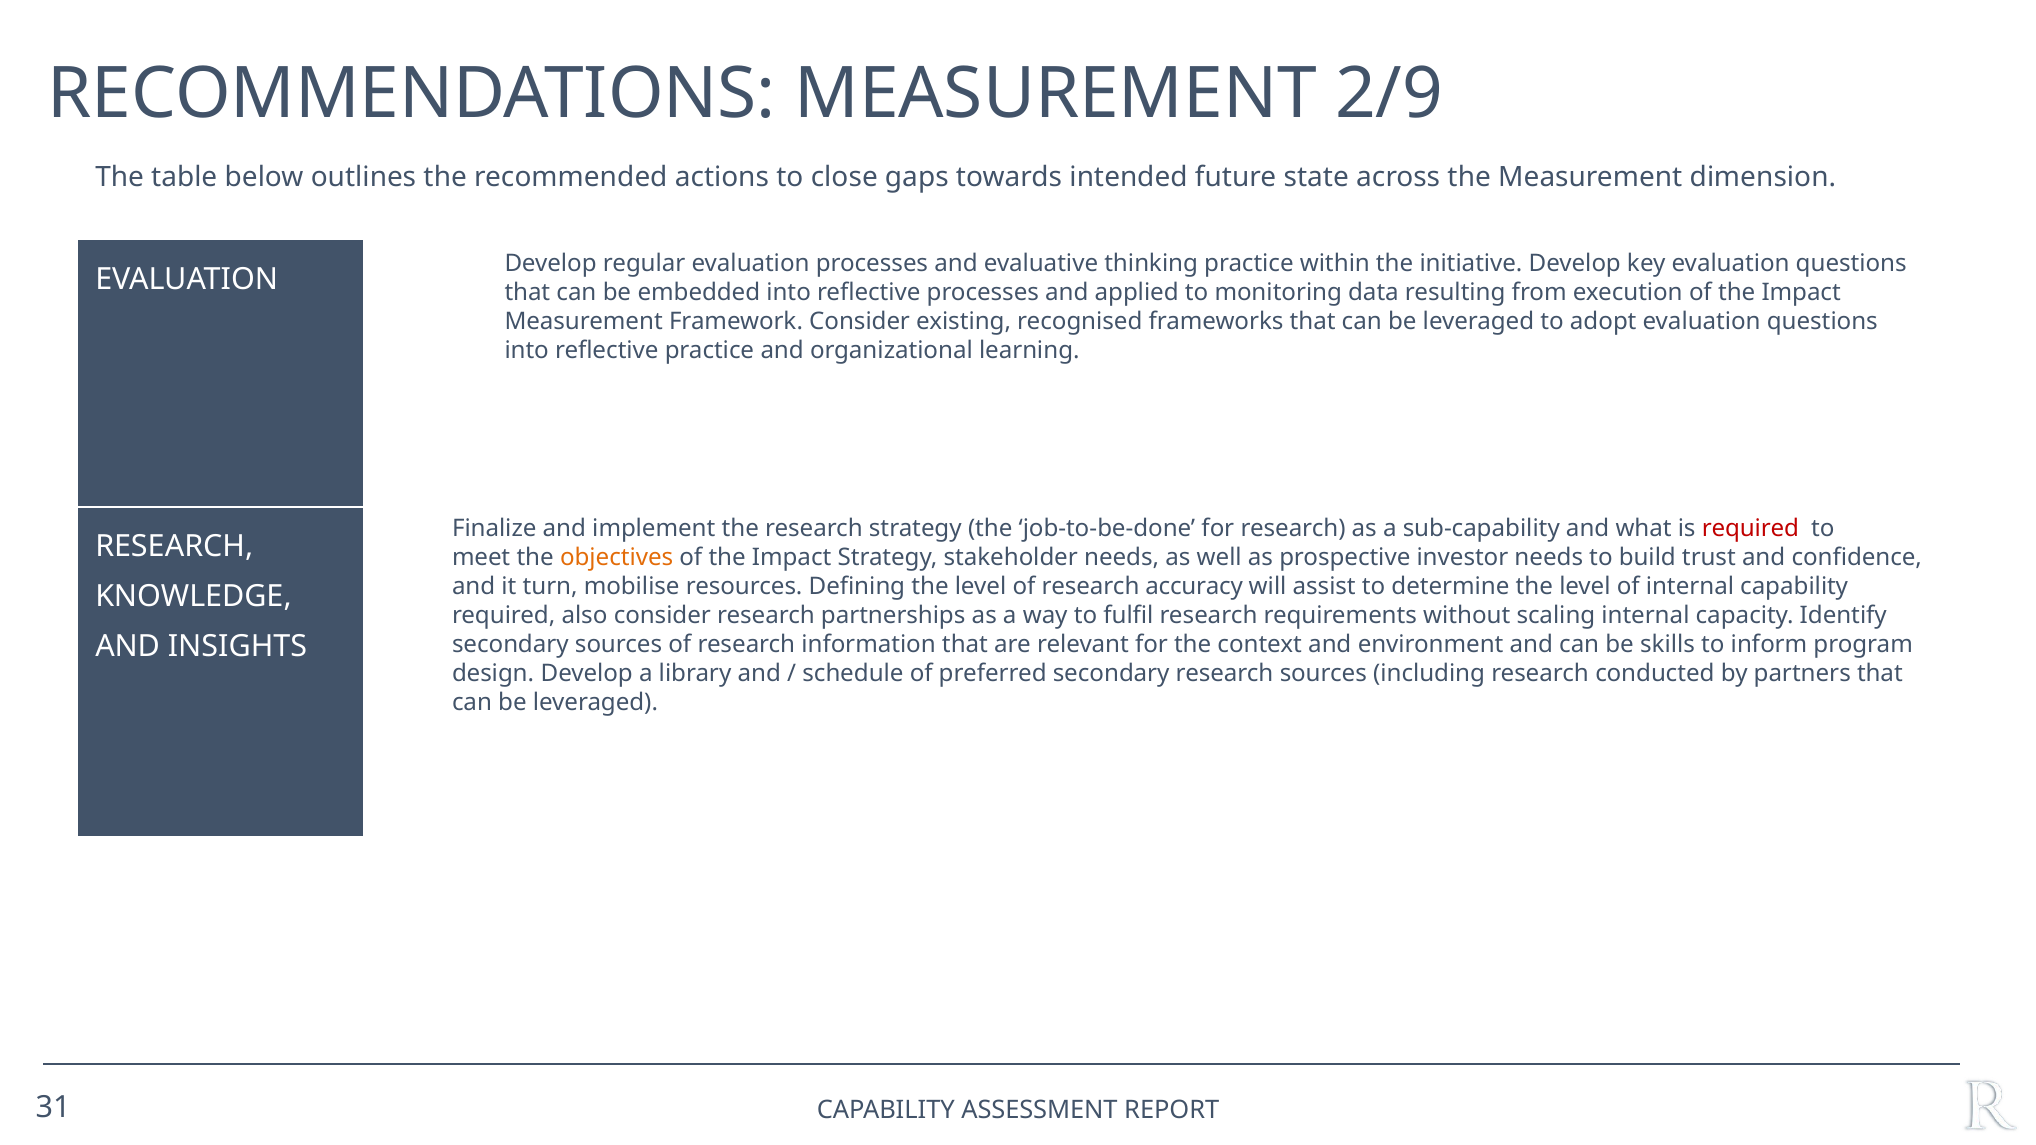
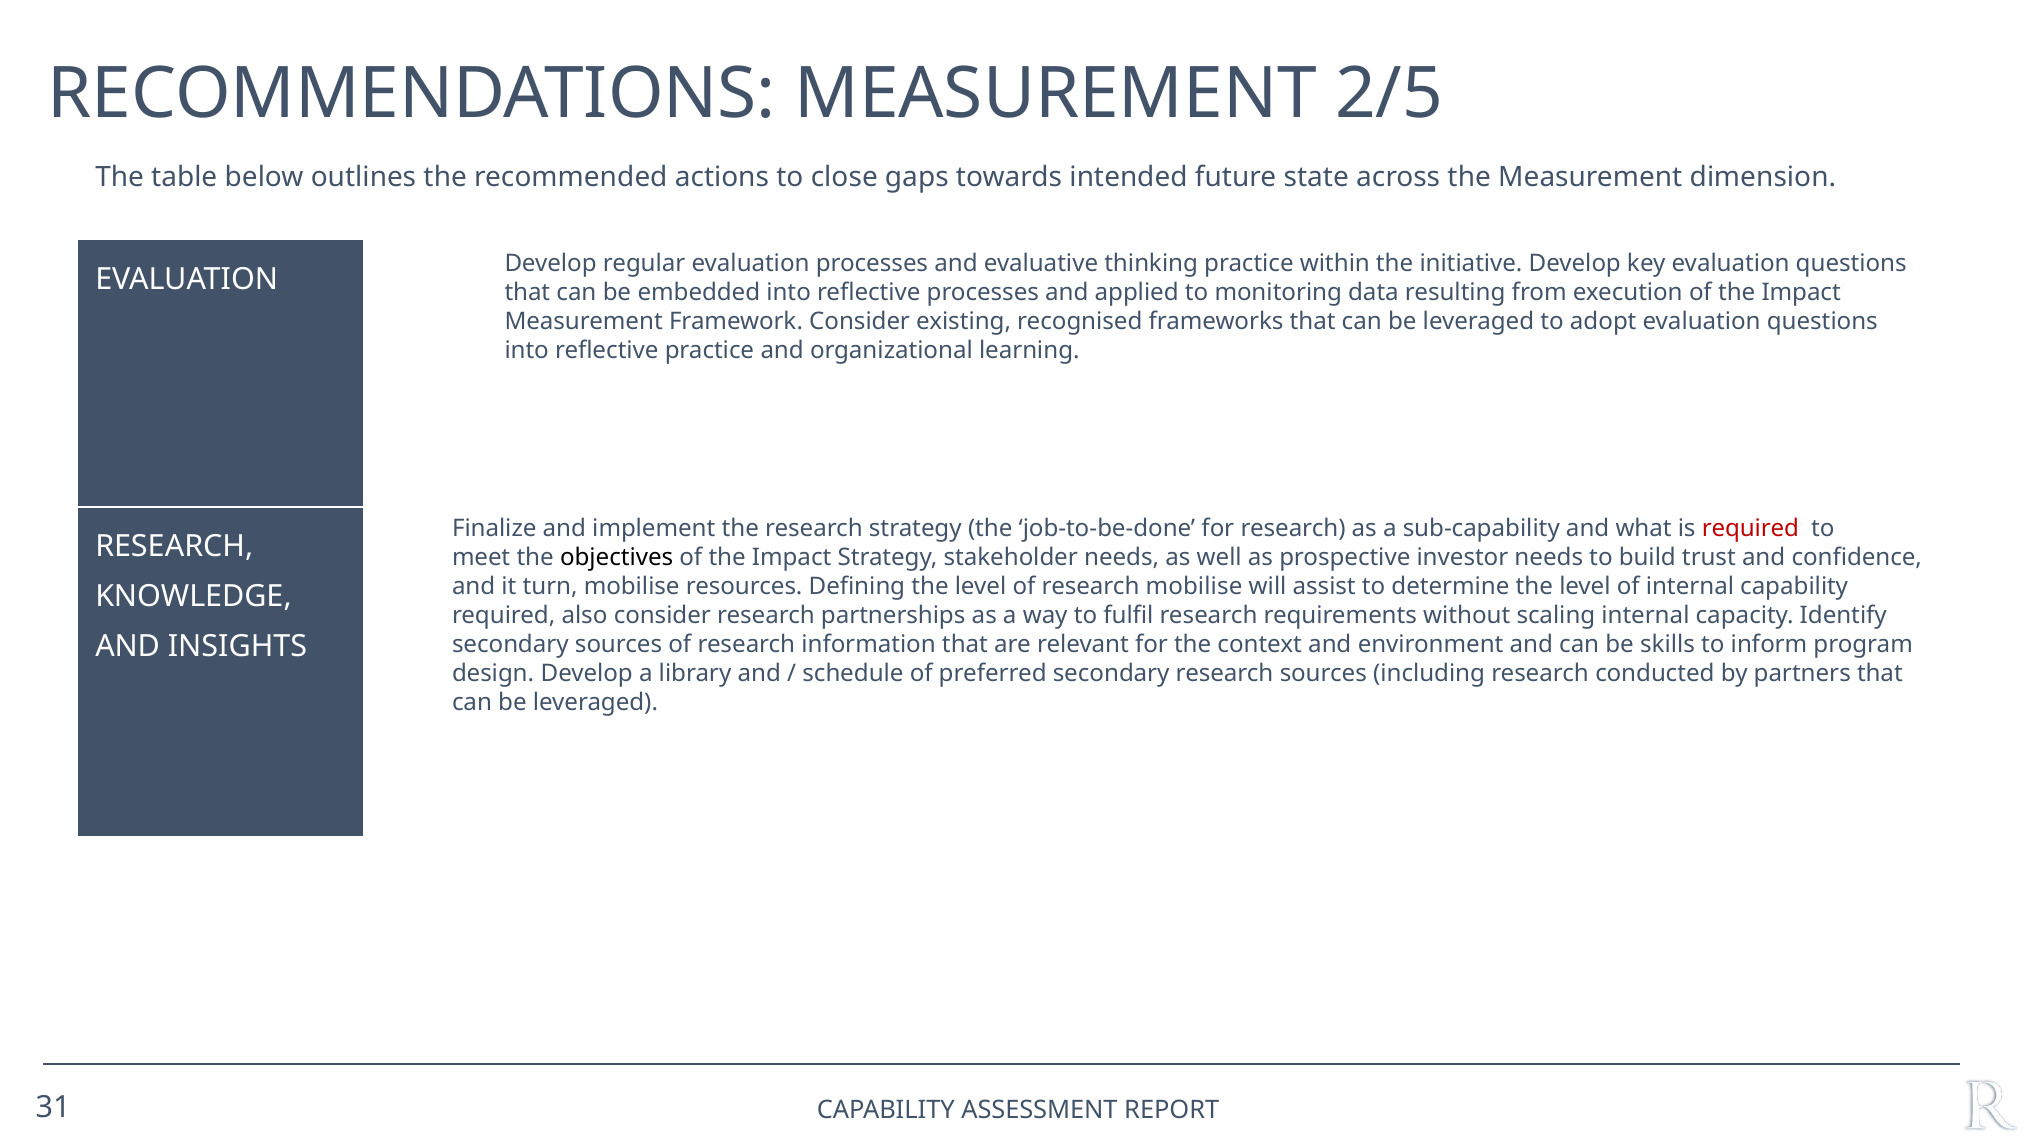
2/9: 2/9 -> 2/5 (1389, 94)
objectives colour: orange -> black (617, 558)
research accuracy: accuracy -> mobilise (1194, 587)
